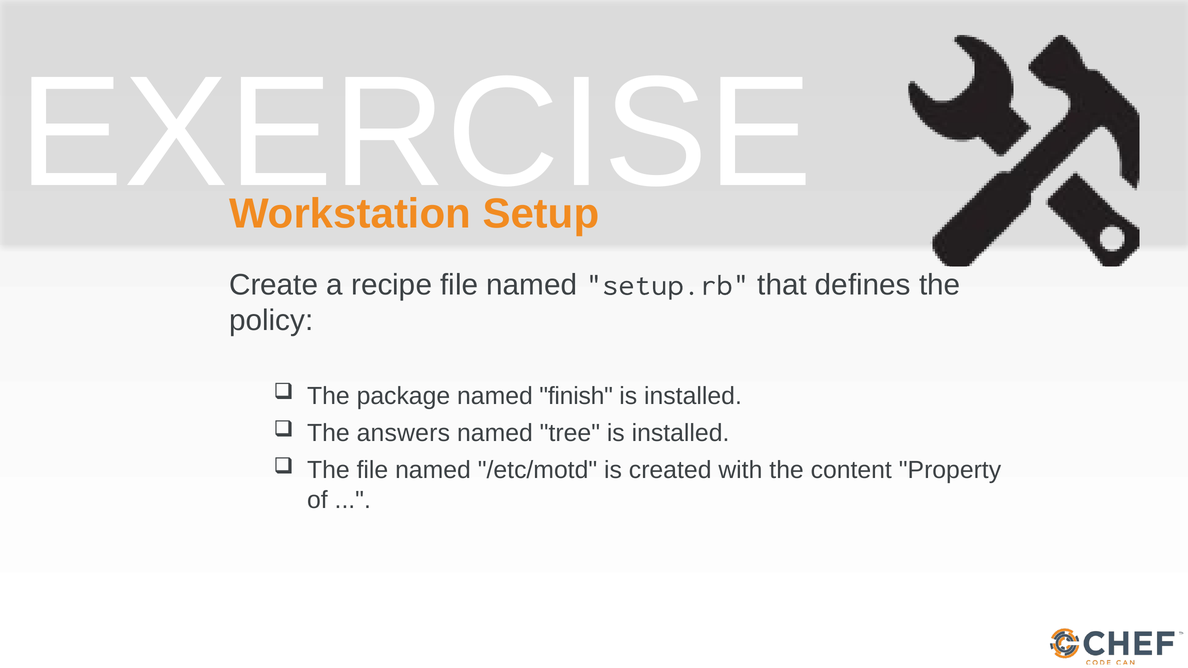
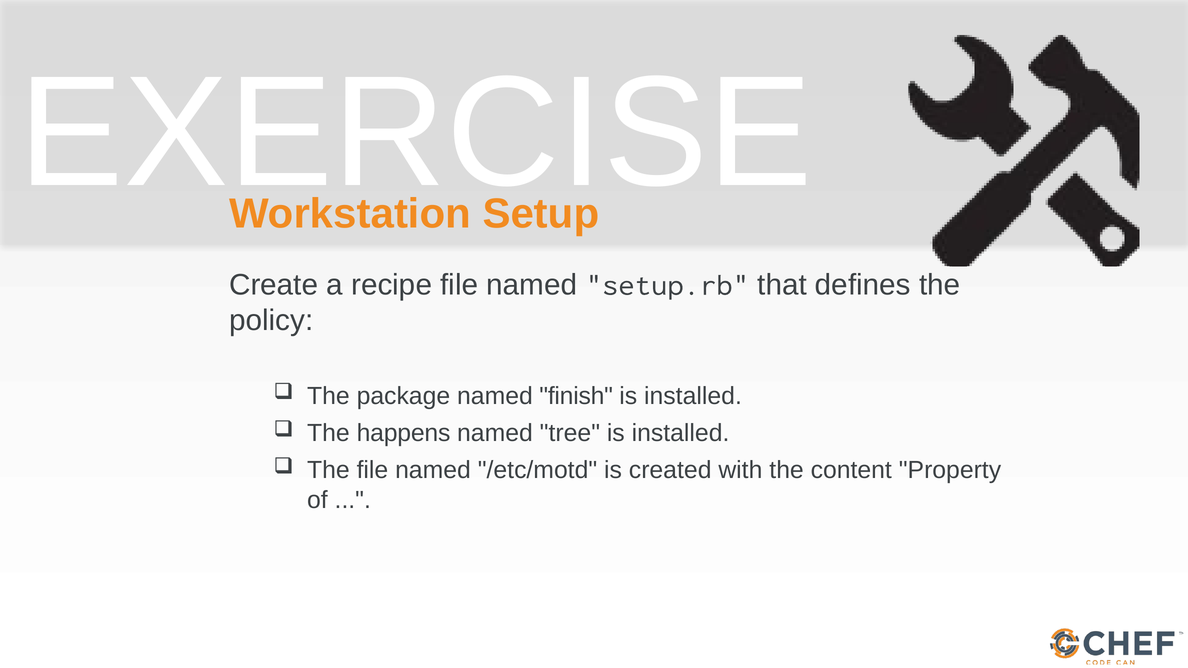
answers: answers -> happens (404, 433)
